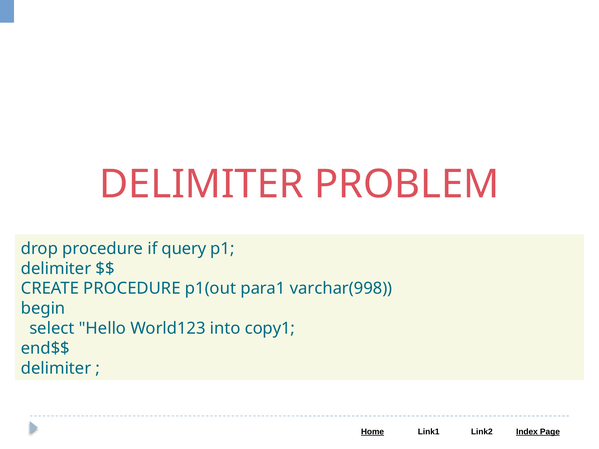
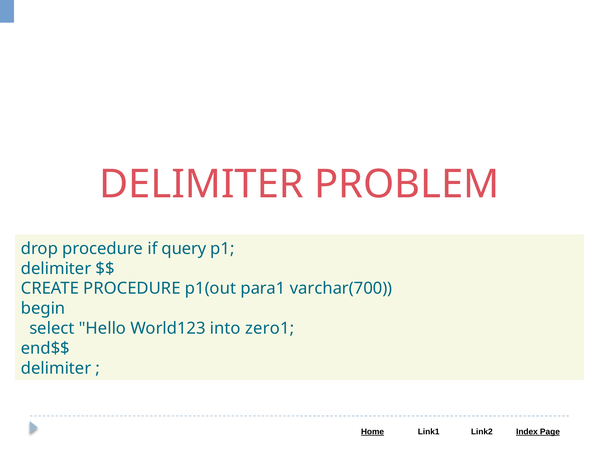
varchar(998: varchar(998 -> varchar(700 (341, 289)
copy1: copy1 -> zero1 (270, 329)
